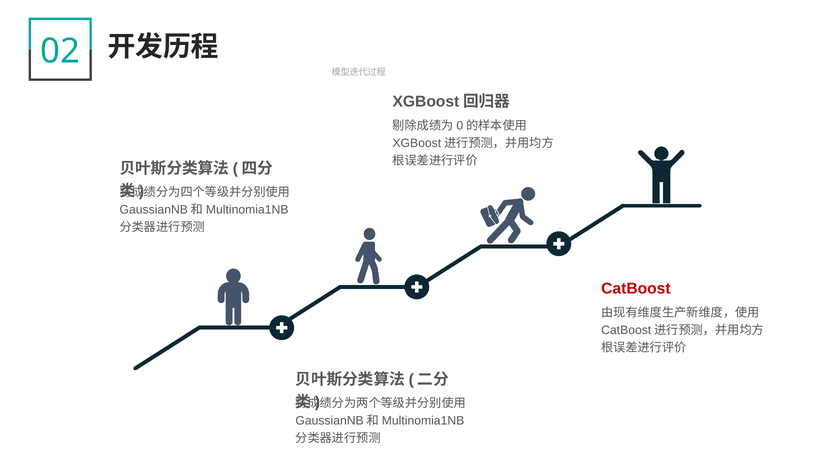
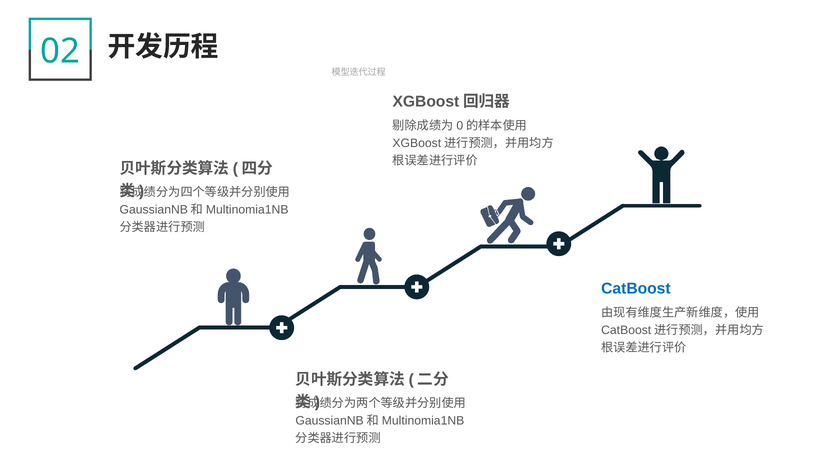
CatBoost colour: red -> blue (636, 289)
